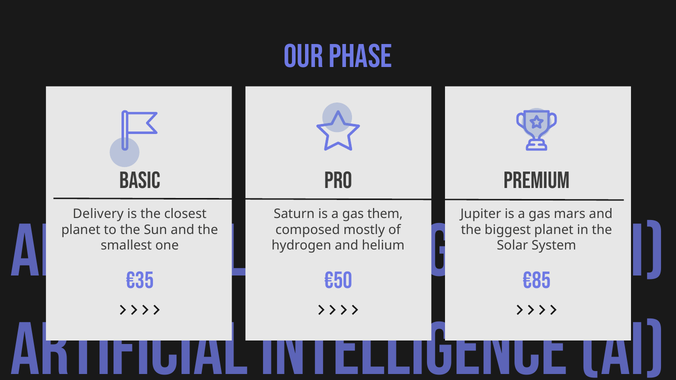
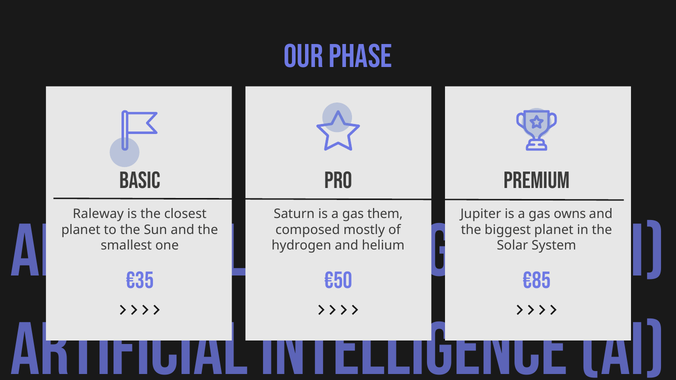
Delivery: Delivery -> Raleway (98, 214)
mars: mars -> owns (570, 214)
